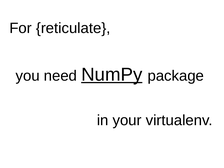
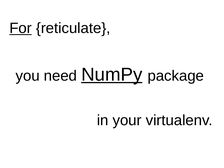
For underline: none -> present (21, 28)
